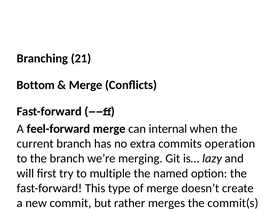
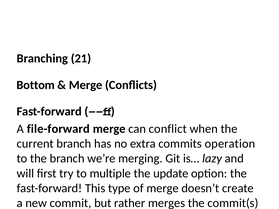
feel-forward: feel-forward -> file-forward (58, 129)
internal: internal -> conflict (168, 129)
named: named -> update (171, 174)
